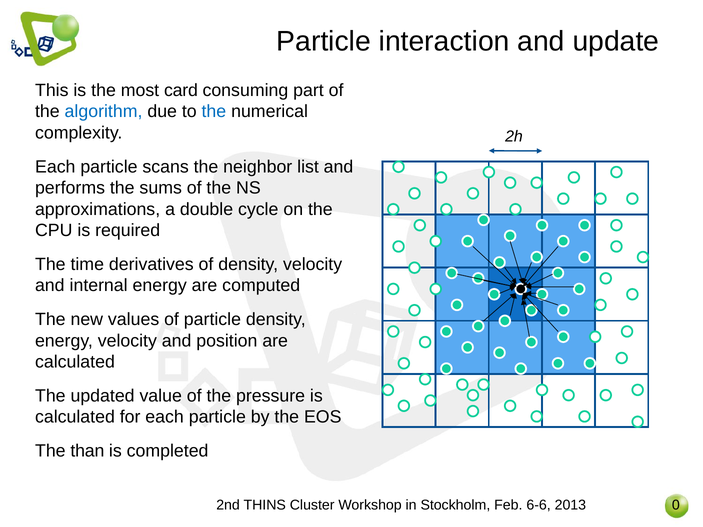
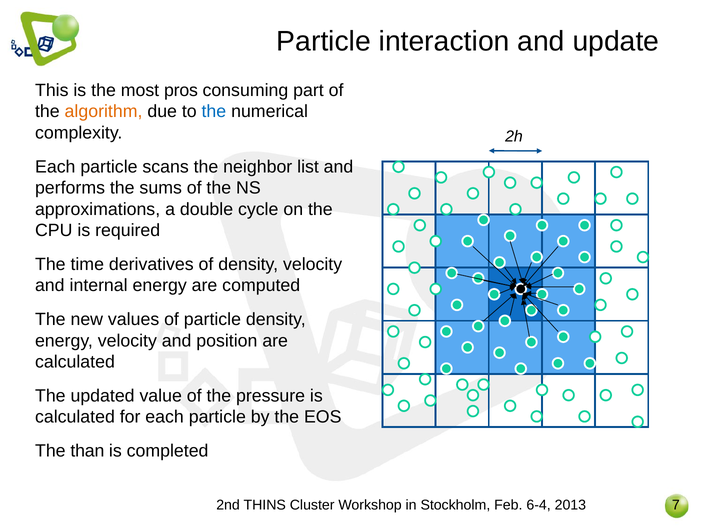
card: card -> pros (181, 90)
algorithm colour: blue -> orange (104, 112)
6-6: 6-6 -> 6-4 (539, 505)
0: 0 -> 7 (676, 505)
